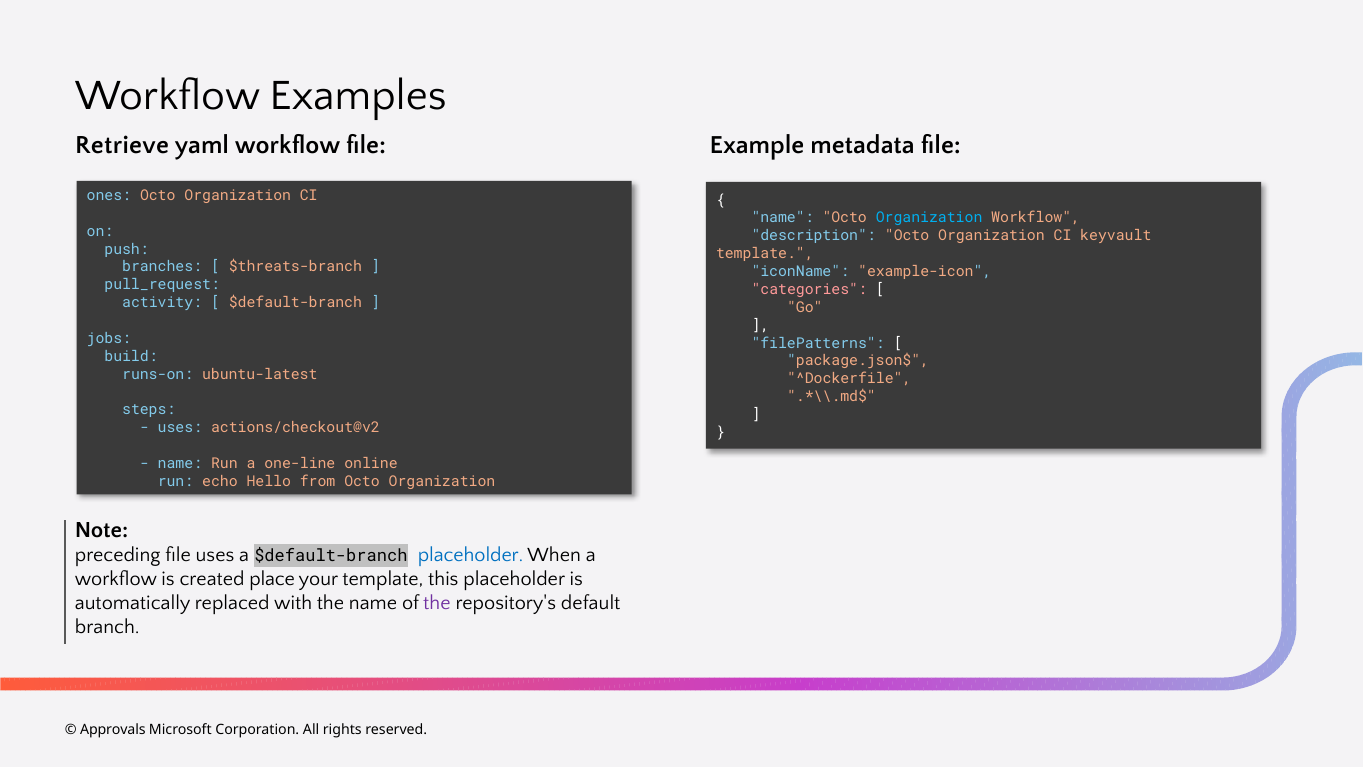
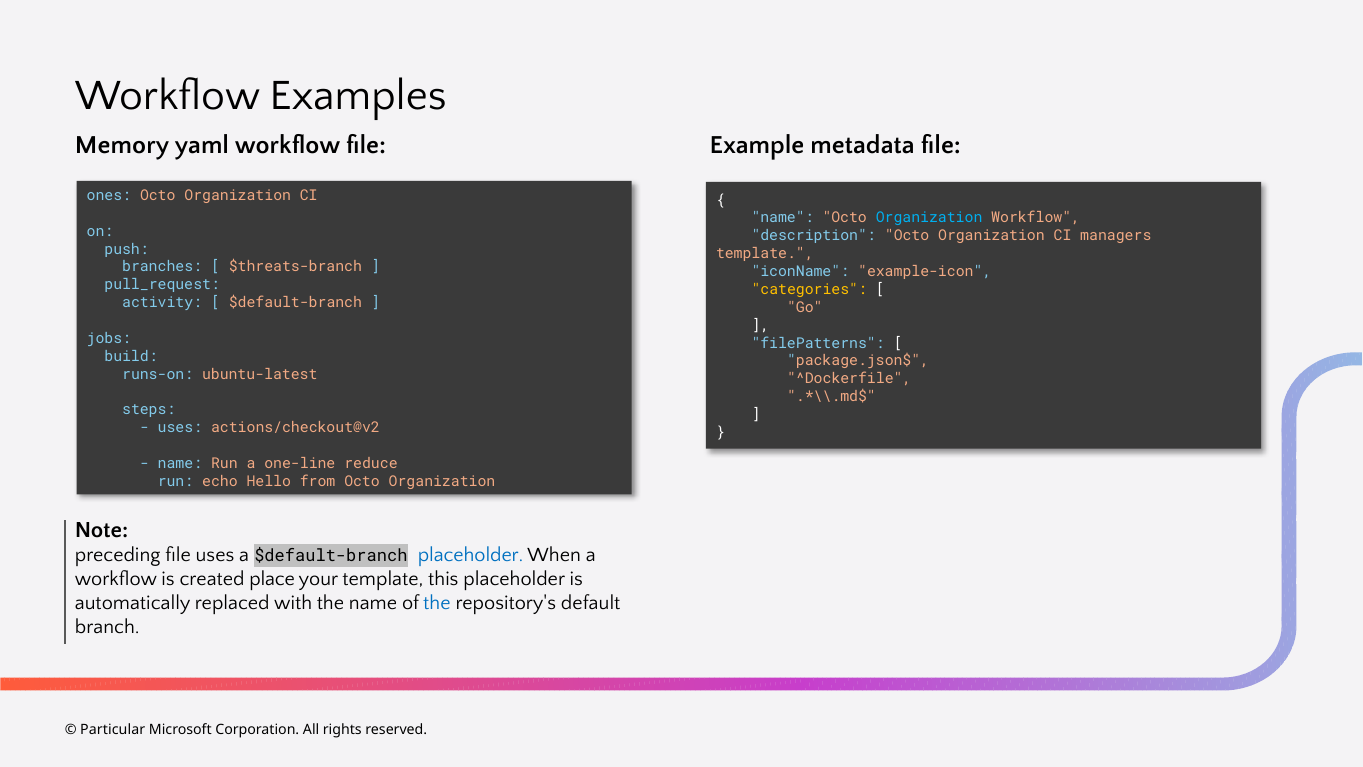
Retrieve: Retrieve -> Memory (122, 145)
keyvault: keyvault -> managers (1116, 236)
categories colour: pink -> yellow (809, 289)
online: online -> reduce (371, 464)
the colour: purple -> blue (437, 603)
Approvals: Approvals -> Particular (113, 730)
